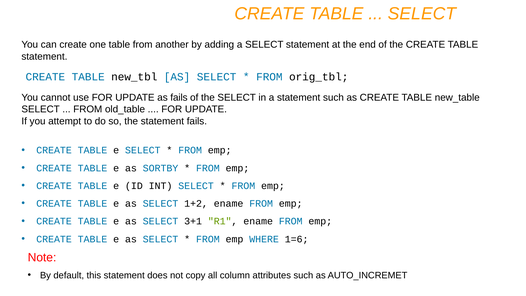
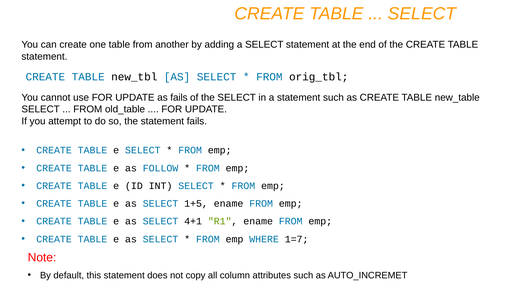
SORTBY: SORTBY -> FOLLOW (161, 168)
1+2: 1+2 -> 1+5 (196, 204)
3+1: 3+1 -> 4+1 (193, 221)
1=6: 1=6 -> 1=7 (297, 239)
